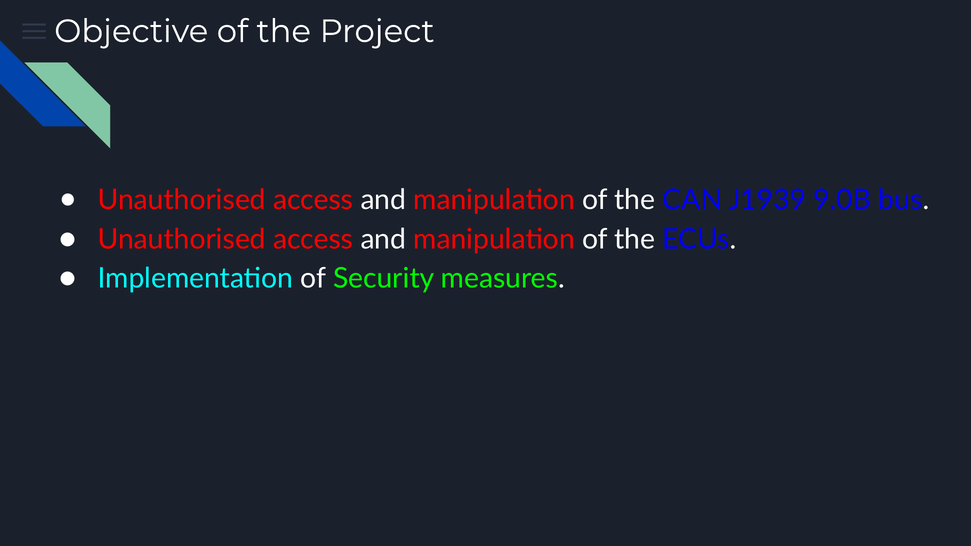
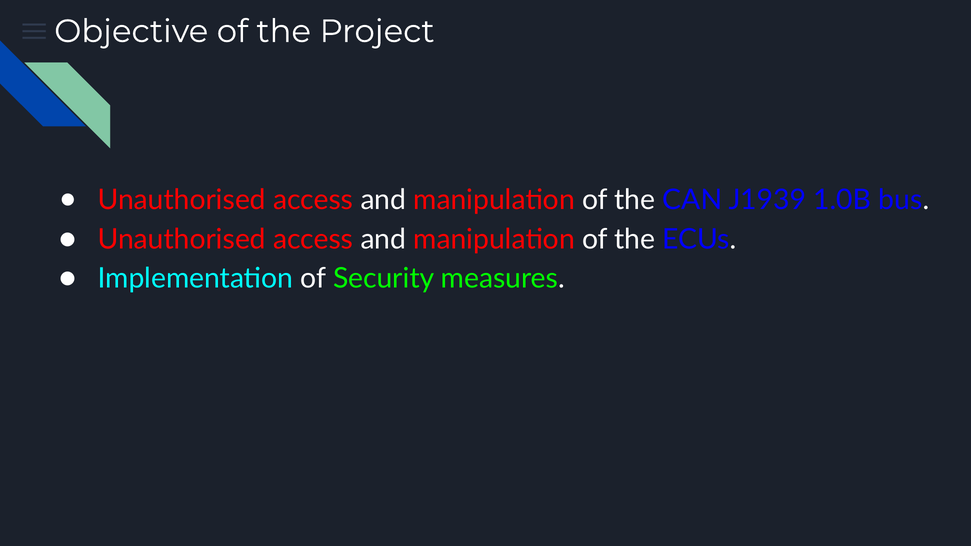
9.0B: 9.0B -> 1.0B (842, 200)
